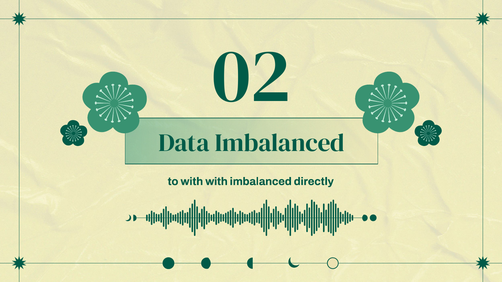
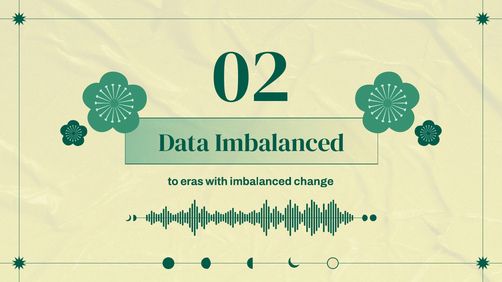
to with: with -> eras (192, 182)
directly: directly -> change (314, 182)
